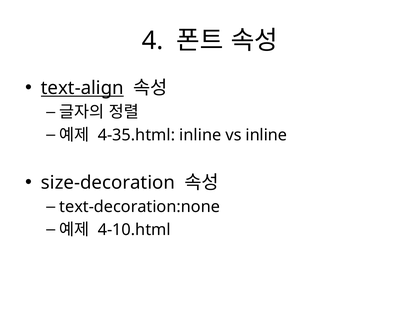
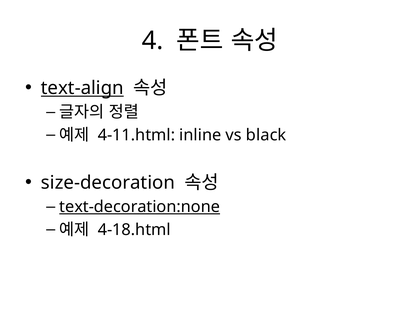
4-35.html: 4-35.html -> 4-11.html (136, 135)
vs inline: inline -> black (266, 135)
text-decoration:none underline: none -> present (140, 207)
4-10.html: 4-10.html -> 4-18.html (134, 230)
